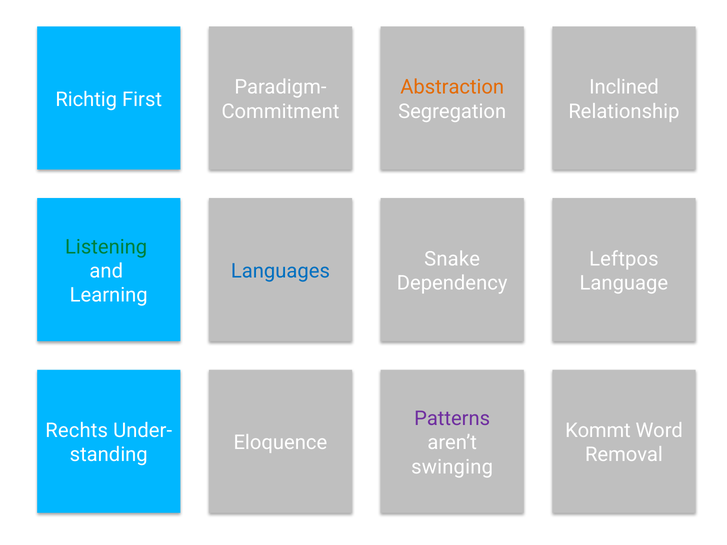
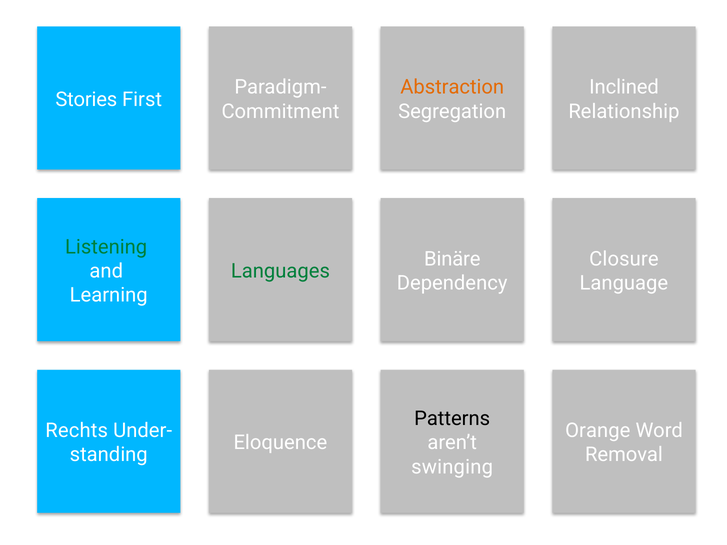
Richtig: Richtig -> Stories (86, 99)
Snake: Snake -> Binäre (452, 259)
Leftpos: Leftpos -> Closure (624, 259)
Languages colour: blue -> green (280, 271)
Patterns colour: purple -> black (452, 419)
Kommt: Kommt -> Orange (598, 431)
